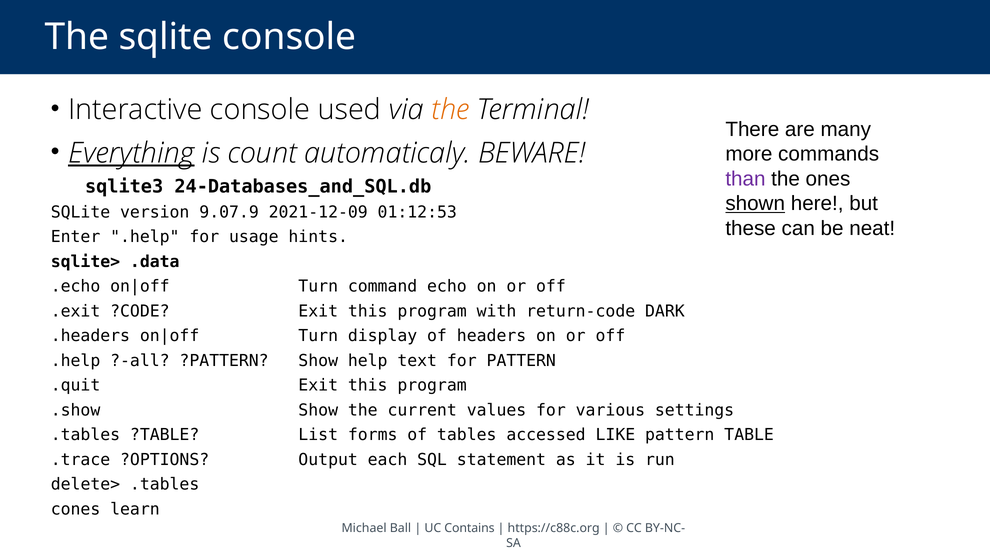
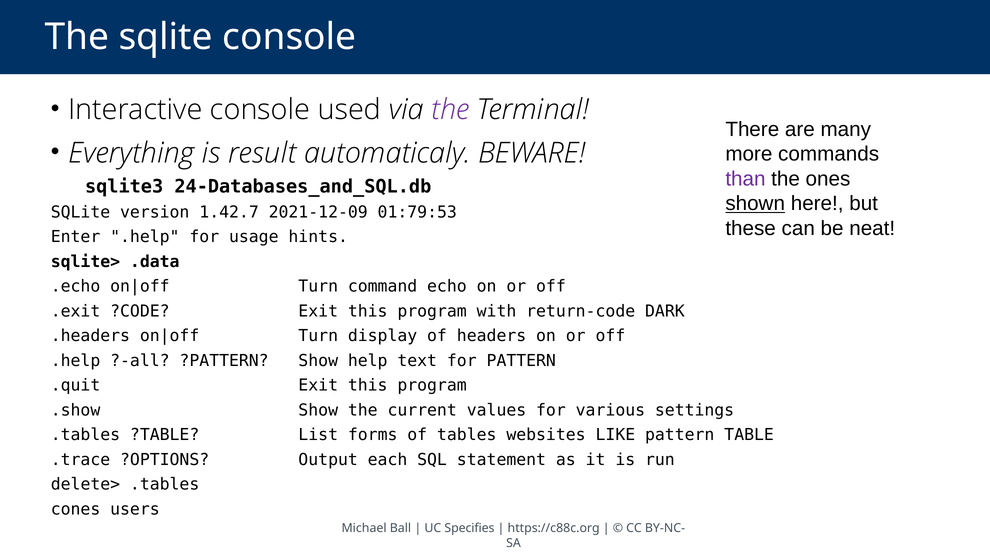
the colour: orange -> purple (450, 110)
Everything underline: present -> none (131, 153)
count: count -> result (262, 153)
9.07.9: 9.07.9 -> 1.42.7 (229, 212)
01:12:53: 01:12:53 -> 01:79:53 (417, 212)
accessed: accessed -> websites (546, 435)
learn: learn -> users (135, 509)
Contains: Contains -> Specifies (469, 528)
